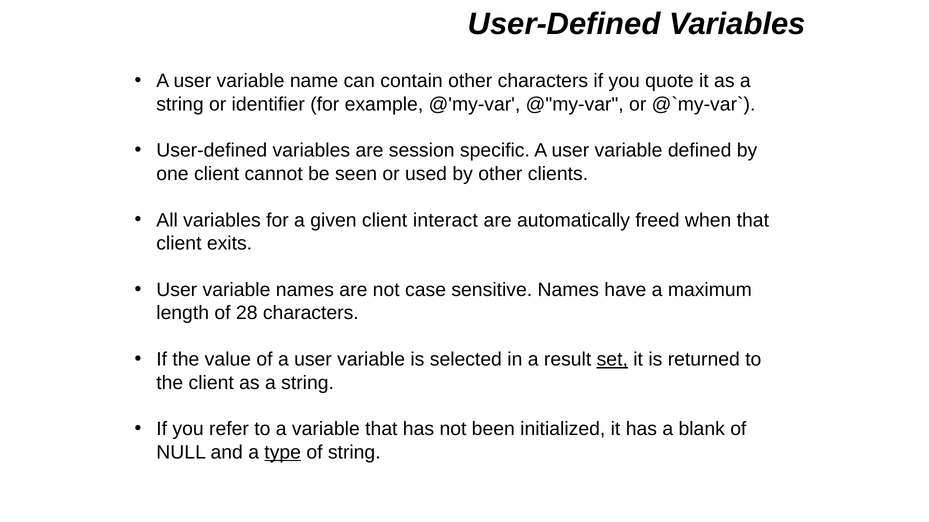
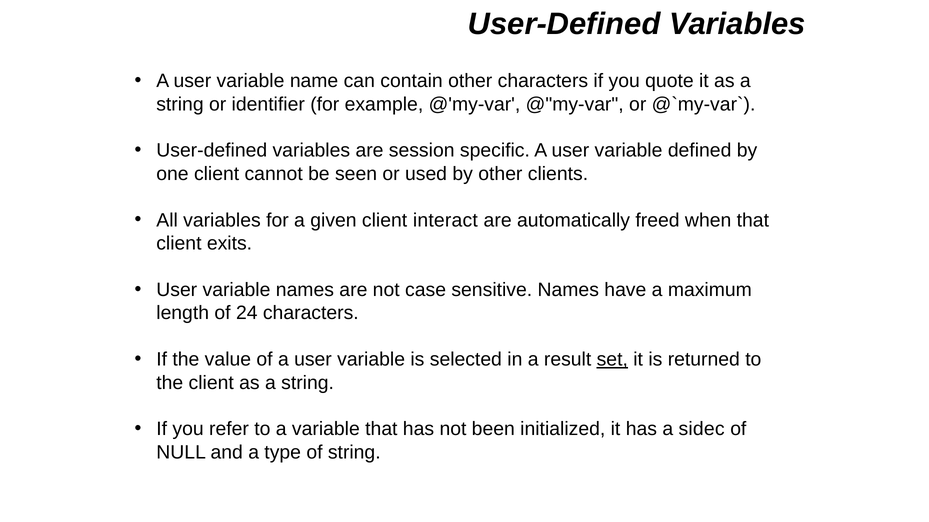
28: 28 -> 24 (247, 313)
blank: blank -> sidec (702, 430)
type underline: present -> none (283, 453)
